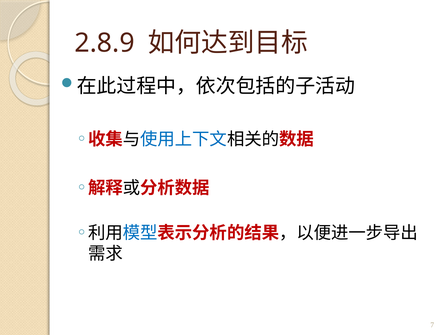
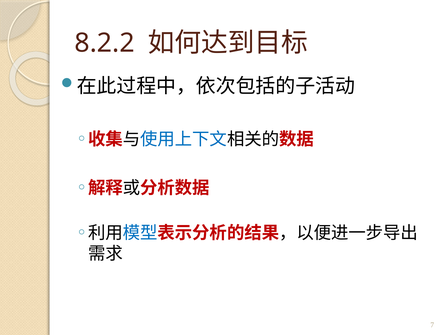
2.8.9: 2.8.9 -> 8.2.2 (105, 43)
